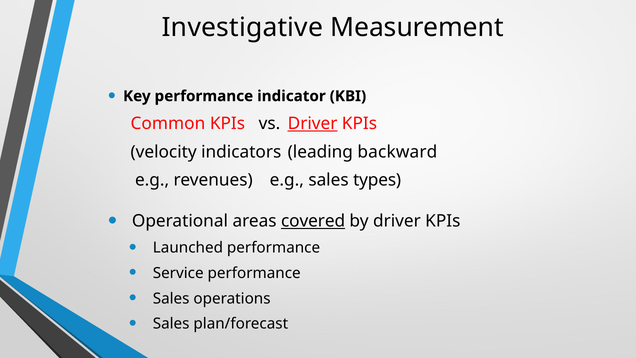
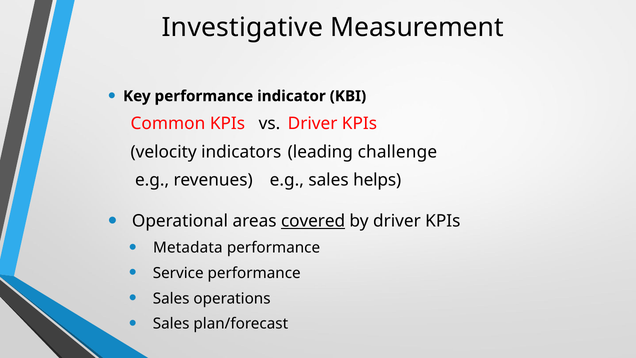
Driver underline: present -> none (313, 123)
backward: backward -> challenge (397, 152)
types: types -> helps (377, 180)
Launched: Launched -> Metadata (188, 247)
